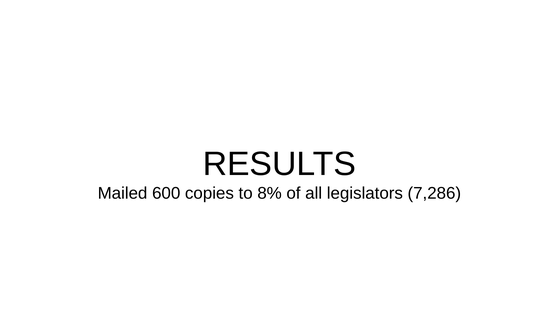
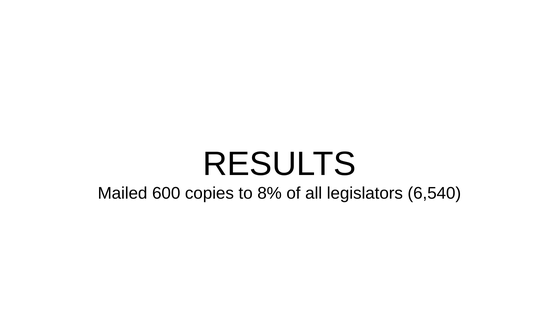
7,286: 7,286 -> 6,540 (434, 194)
